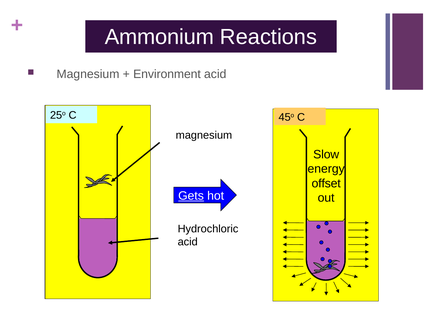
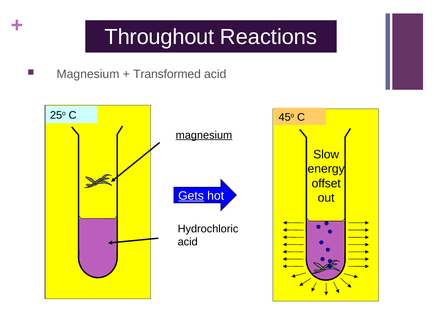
Ammonium: Ammonium -> Throughout (159, 37)
Environment: Environment -> Transformed (167, 74)
magnesium underline: none -> present (204, 135)
